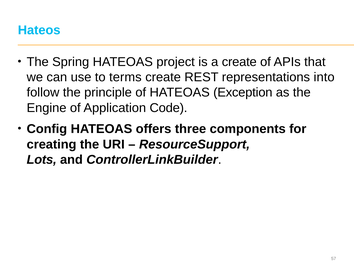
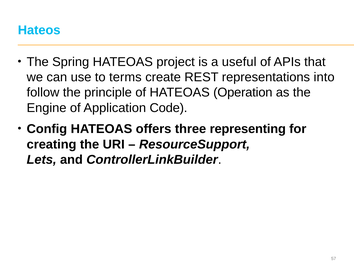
a create: create -> useful (239, 62)
Exception: Exception -> Operation (243, 93)
components: components -> representing (248, 129)
Lots: Lots -> Lets (42, 160)
